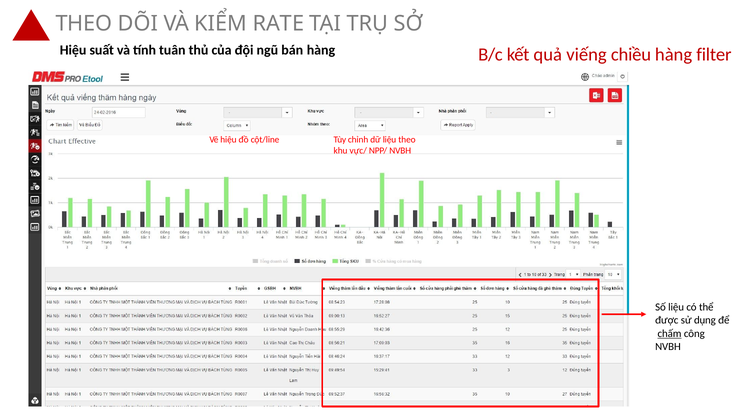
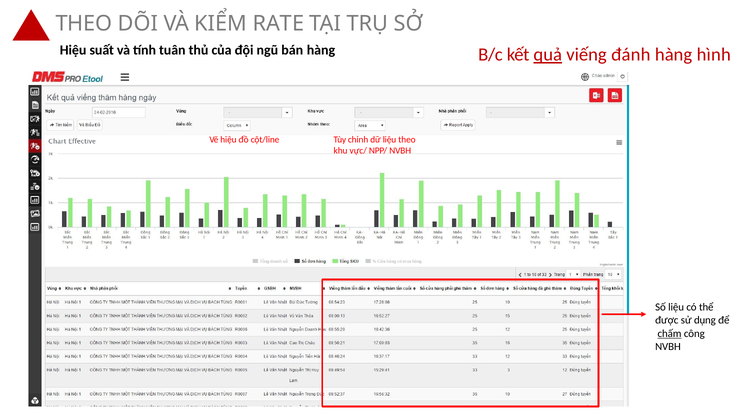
quả underline: none -> present (548, 55)
chiều: chiều -> đánh (631, 55)
filter: filter -> hình (714, 55)
